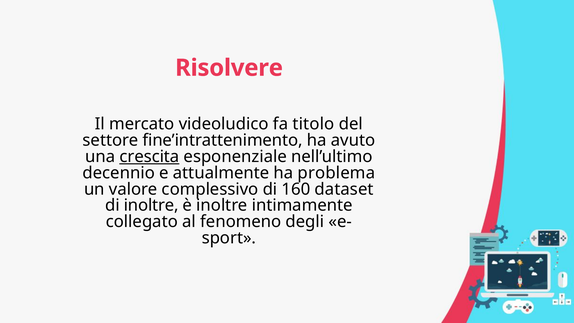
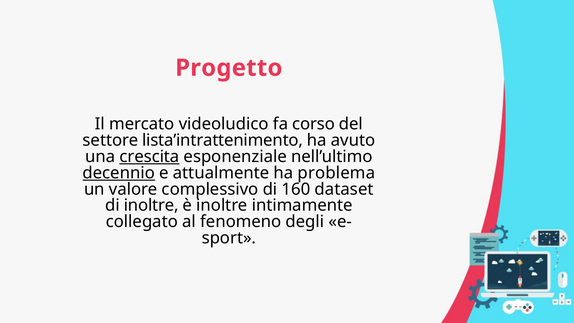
Risolvere: Risolvere -> Progetto (229, 68)
titolo: titolo -> corso (314, 124)
fine’intrattenimento: fine’intrattenimento -> lista’intrattenimento (223, 140)
decennio underline: none -> present (119, 173)
